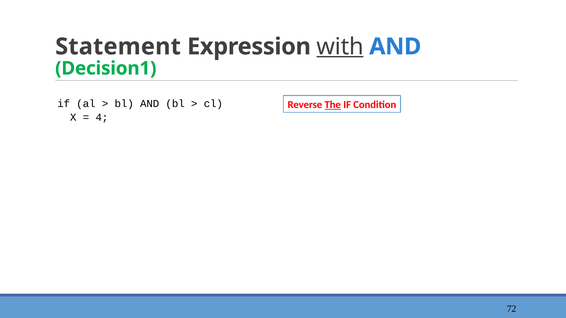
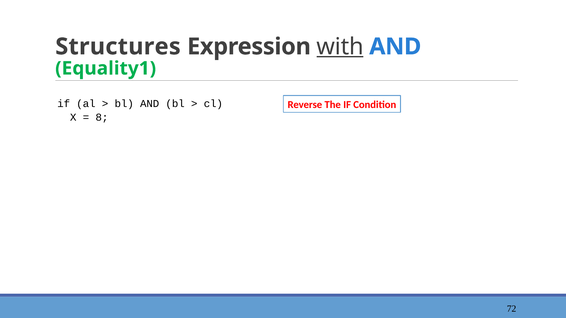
Statement: Statement -> Structures (118, 47)
Decision1: Decision1 -> Equality1 (106, 68)
The underline: present -> none (333, 105)
4: 4 -> 8 (102, 118)
